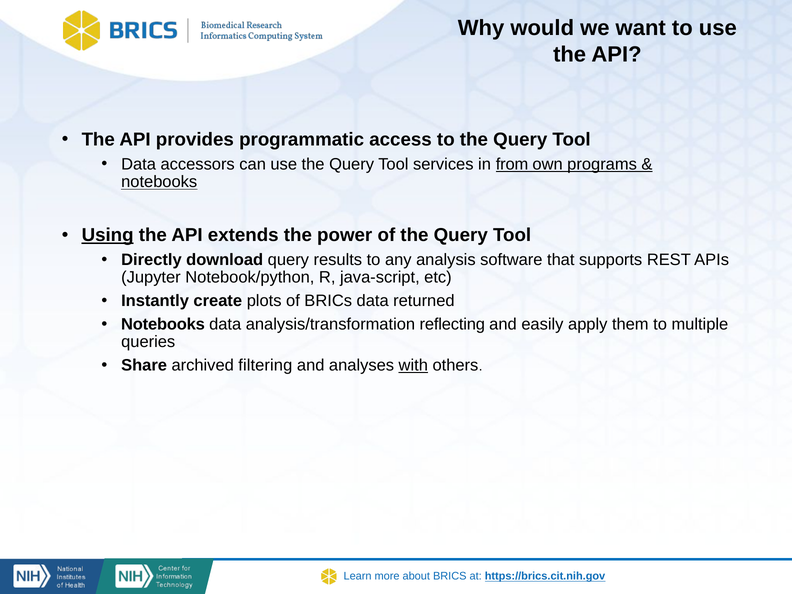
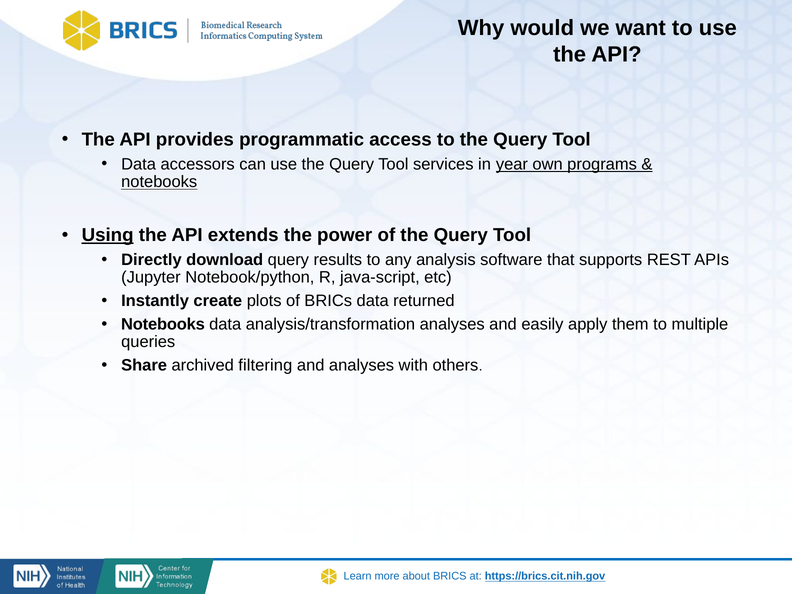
from: from -> year (512, 164)
analysis/transformation reflecting: reflecting -> analyses (452, 324)
with underline: present -> none (413, 365)
